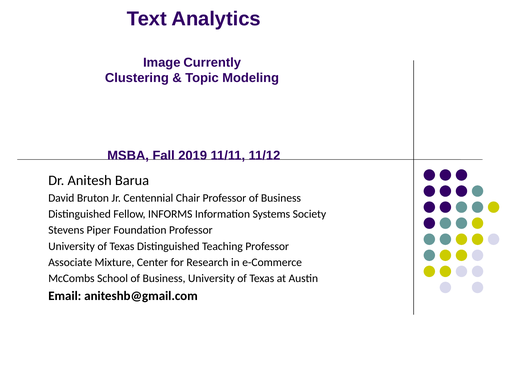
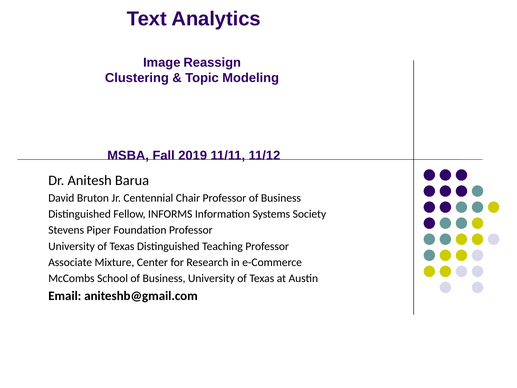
Currently: Currently -> Reassign (212, 62)
